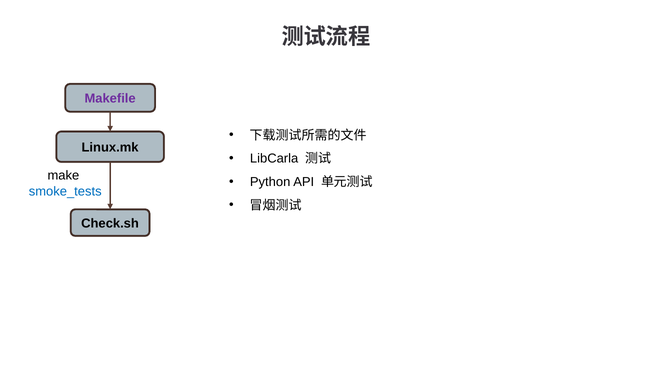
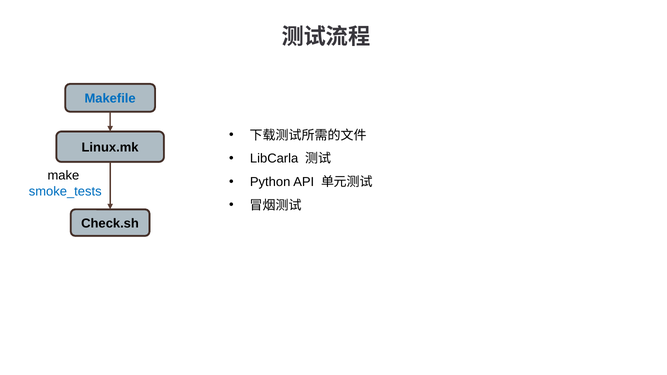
Makefile colour: purple -> blue (110, 99)
